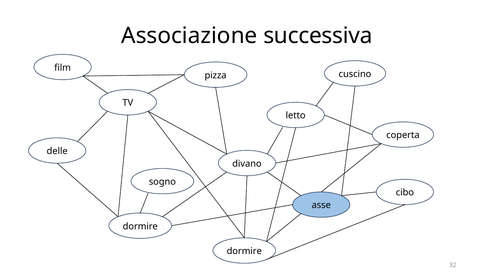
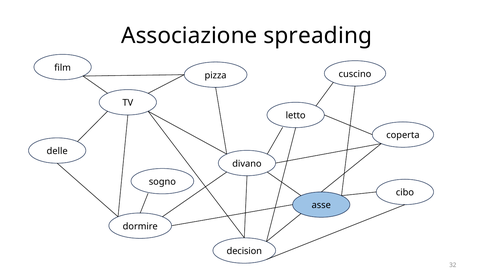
successiva: successiva -> spreading (318, 36)
dormire: dormire -> decision (244, 251)
